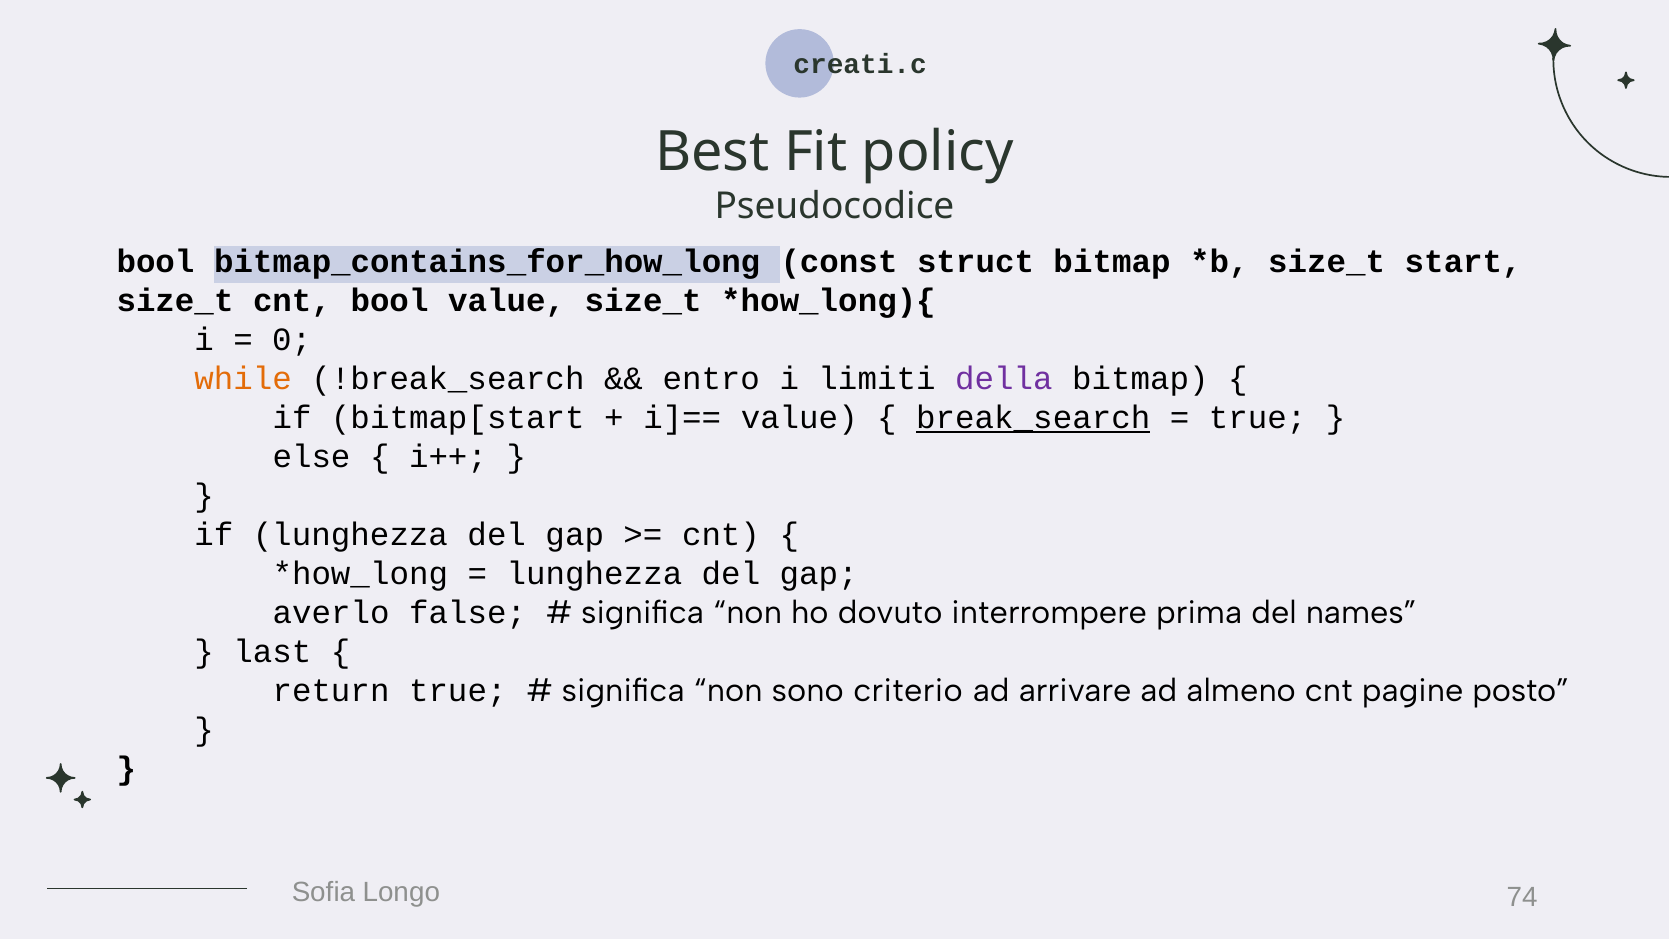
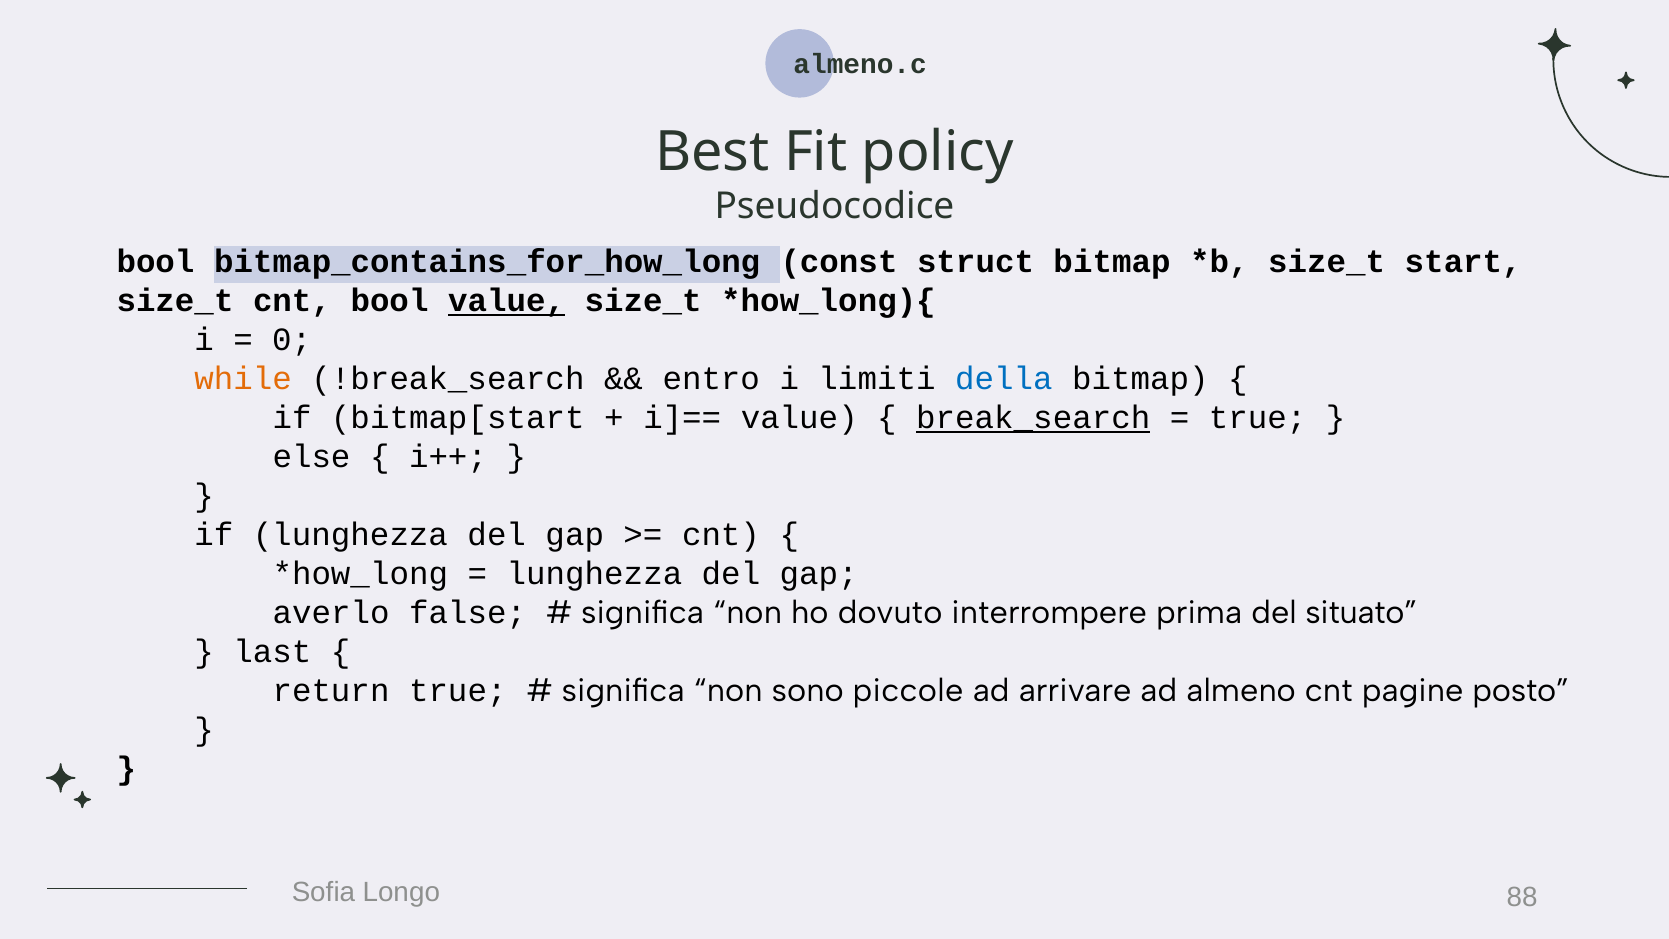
creati.c: creati.c -> almeno.c (860, 65)
value underline: none -> present (507, 301)
della colour: purple -> blue (1004, 379)
names: names -> situato (1361, 613)
criterio: criterio -> piccole (908, 691)
74: 74 -> 88 (1522, 897)
